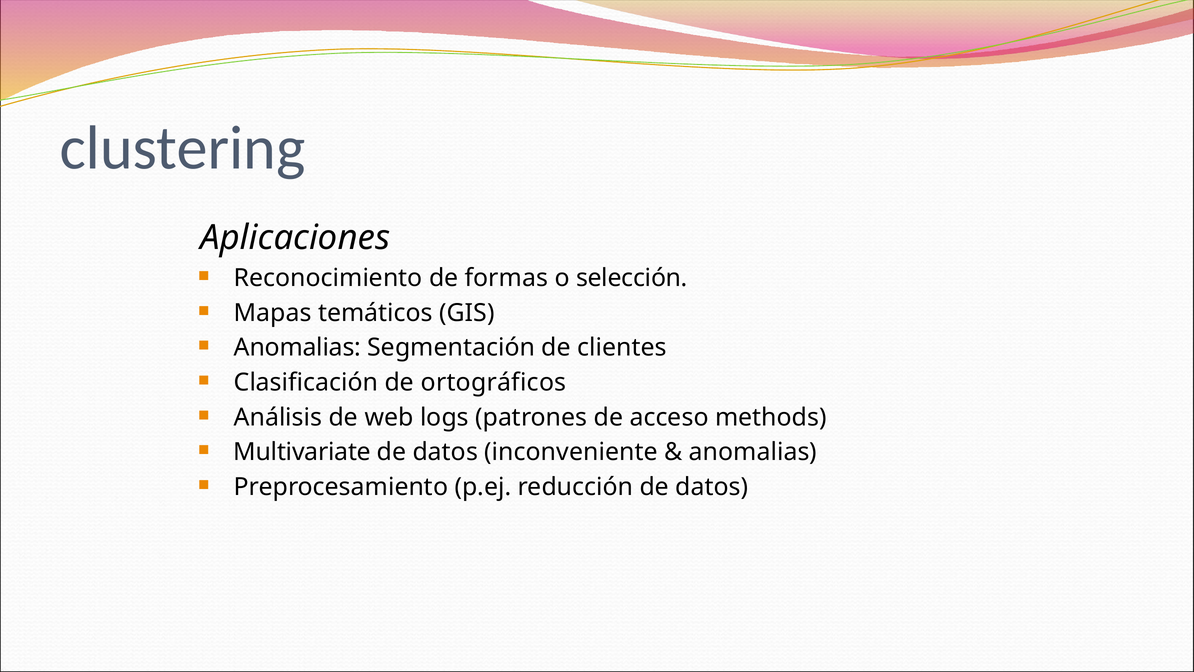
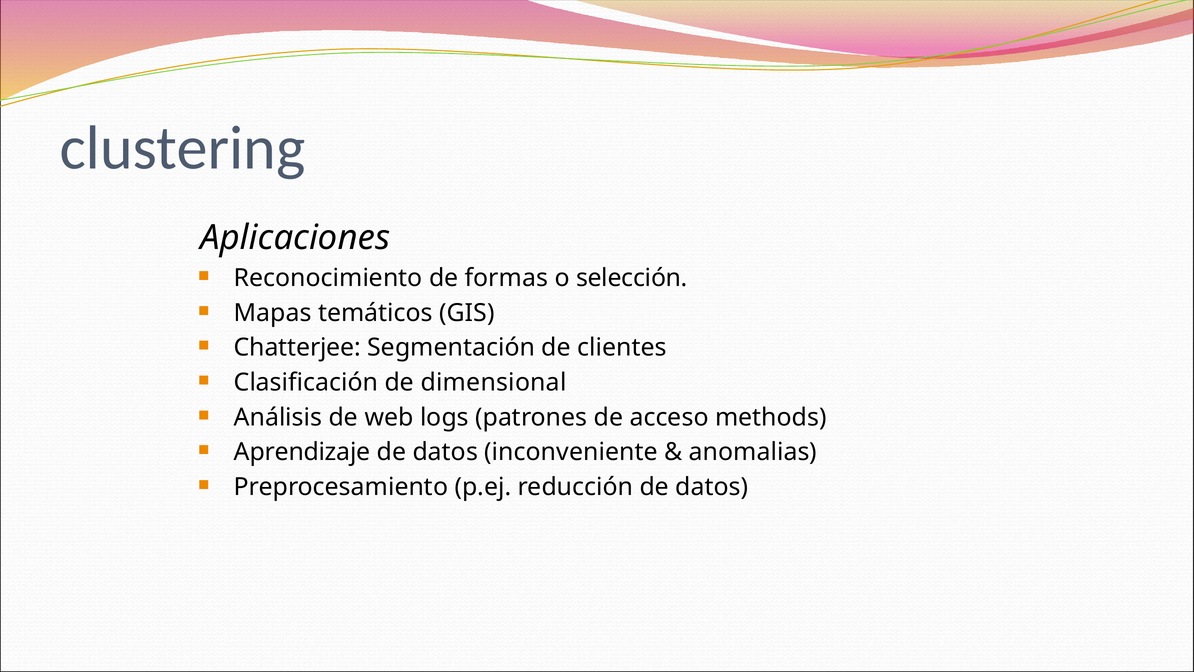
Anomalias: Anomalias -> Chatterjee (297, 347)
ortográficos: ortográficos -> dimensional (494, 382)
Multivariate: Multivariate -> Aprendizaje (302, 452)
